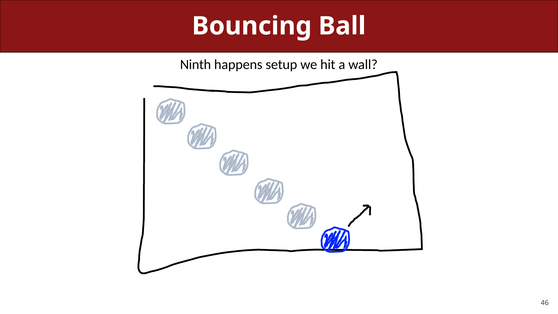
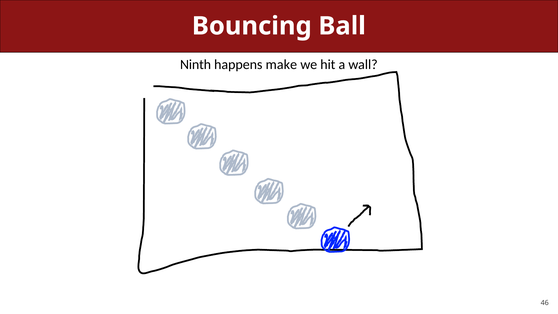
setup: setup -> make (281, 64)
